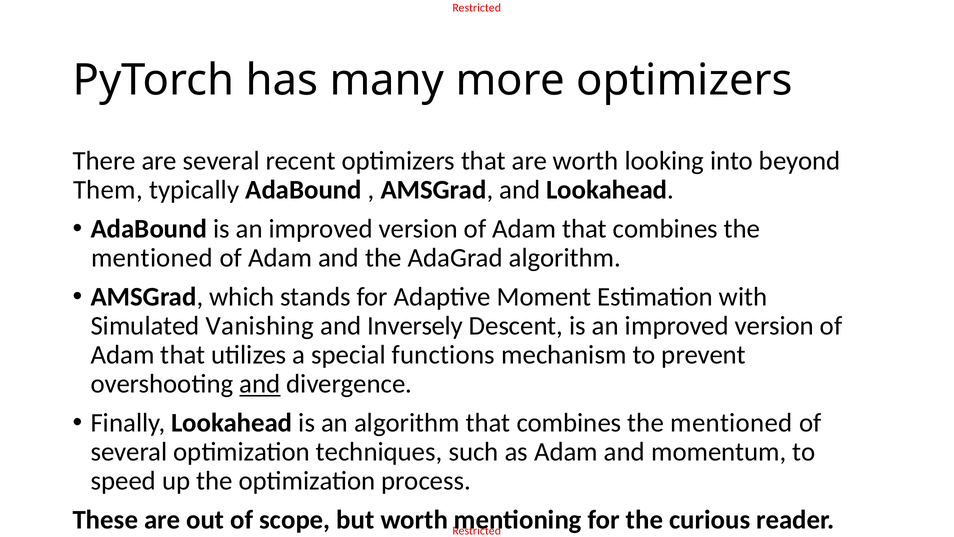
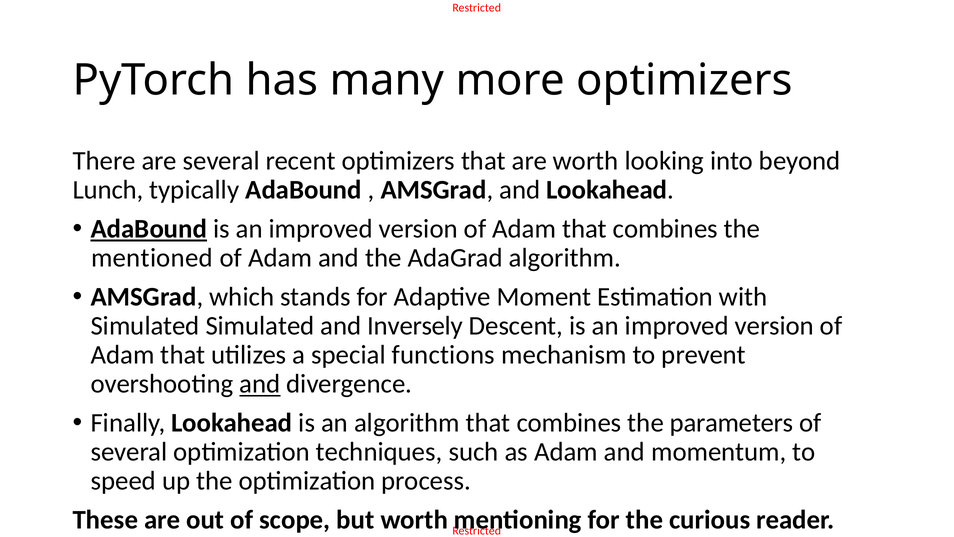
Them: Them -> Lunch (108, 190)
AdaBound underline: none -> present (149, 229)
Simulated Vanishing: Vanishing -> Simulated (260, 326)
mentioned: mentioned -> parameters (732, 423)
